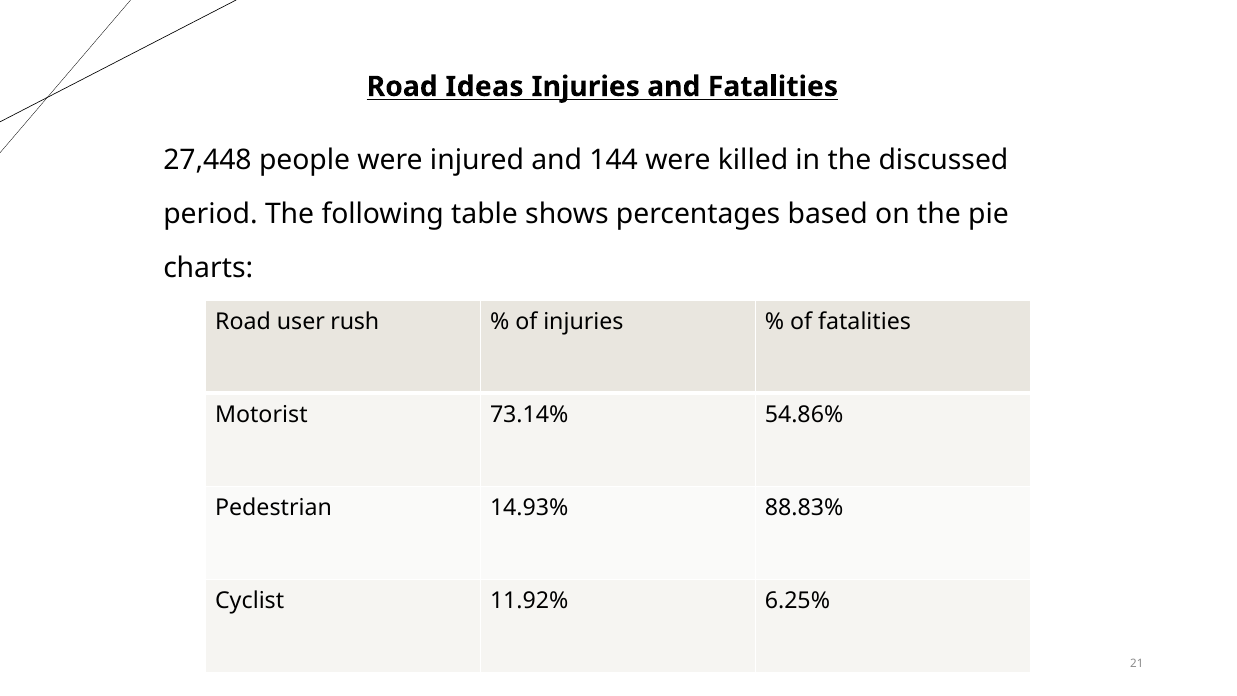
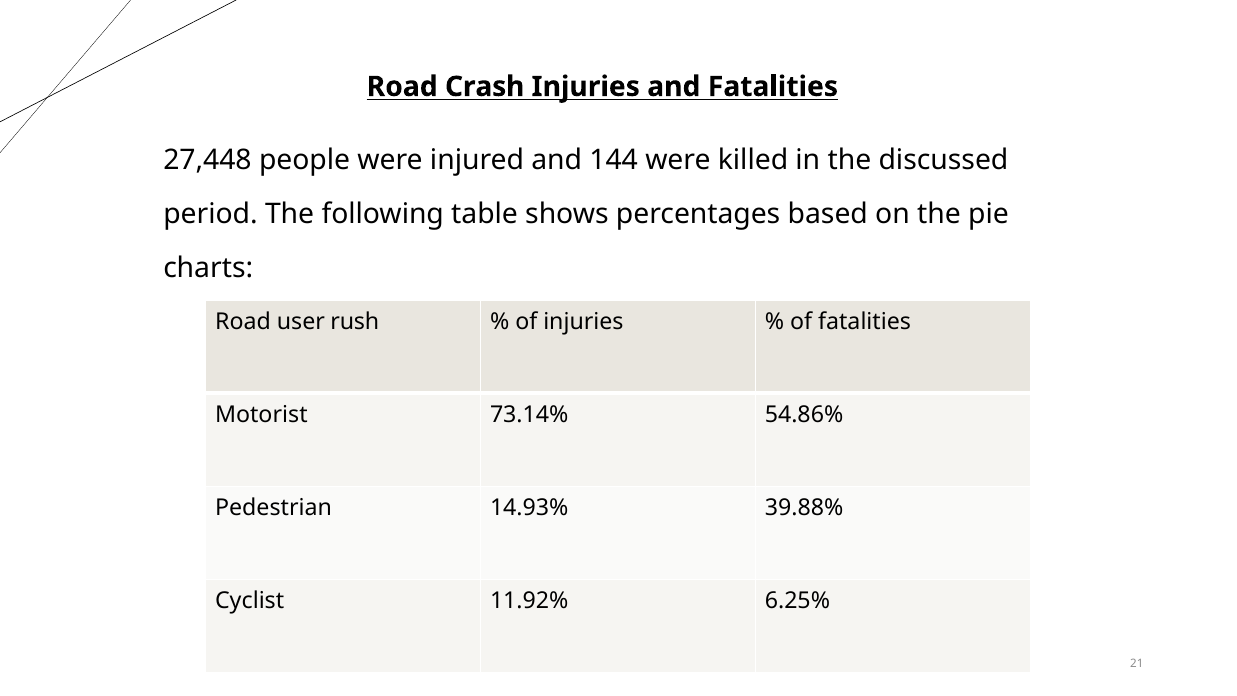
Ideas: Ideas -> Crash (485, 87)
88.83%: 88.83% -> 39.88% (804, 508)
